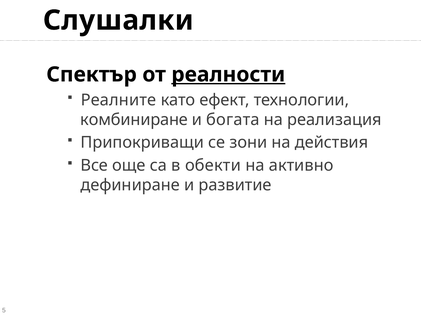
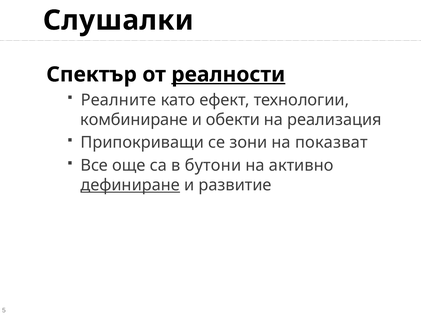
богата: богата -> обекти (233, 120)
действия: действия -> показват (331, 142)
обекти: обекти -> бутони (213, 165)
дефиниране underline: none -> present (130, 185)
